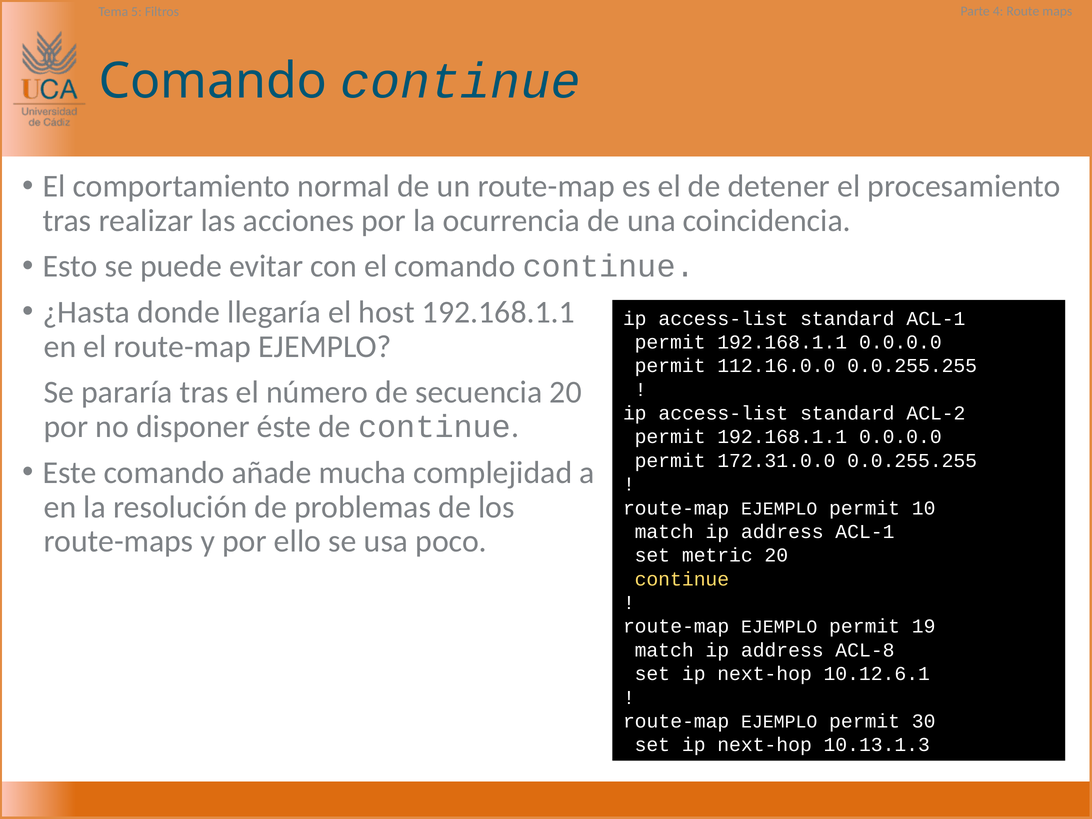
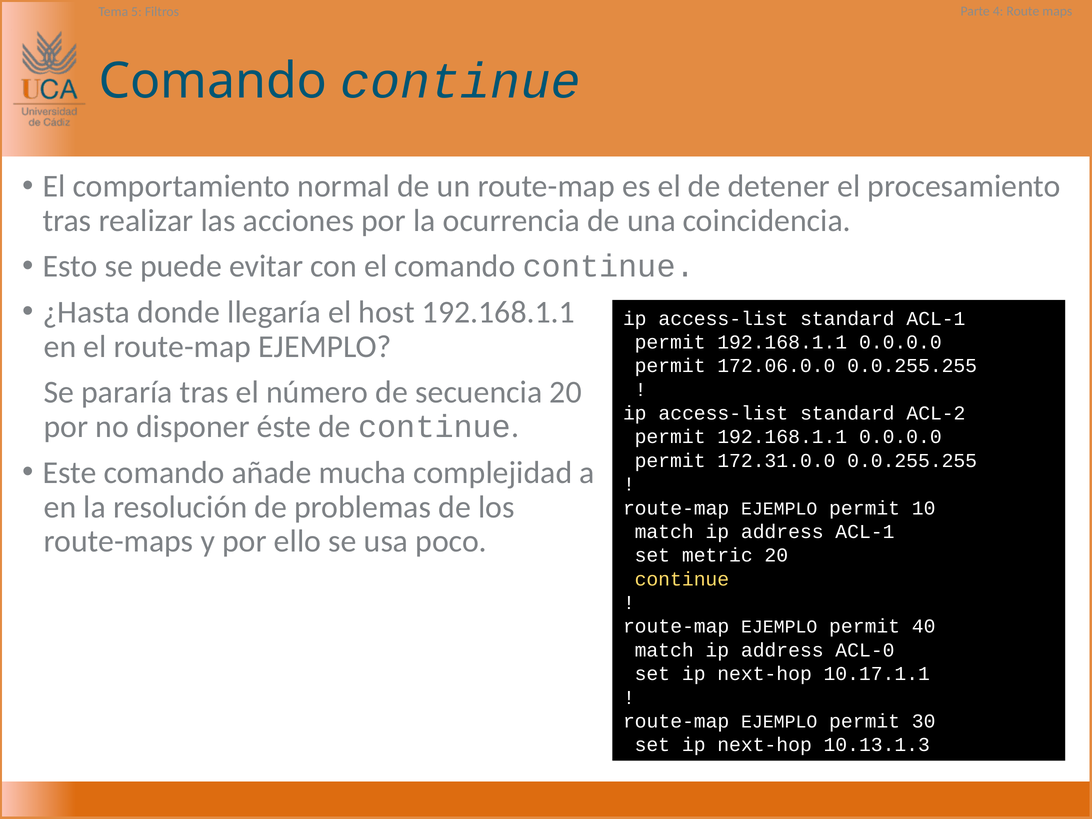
112.16.0.0: 112.16.0.0 -> 172.06.0.0 (776, 366)
19: 19 -> 40 (924, 626)
ACL-8: ACL-8 -> ACL-0 (865, 650)
10.12.6.1: 10.12.6.1 -> 10.17.1.1 (877, 674)
